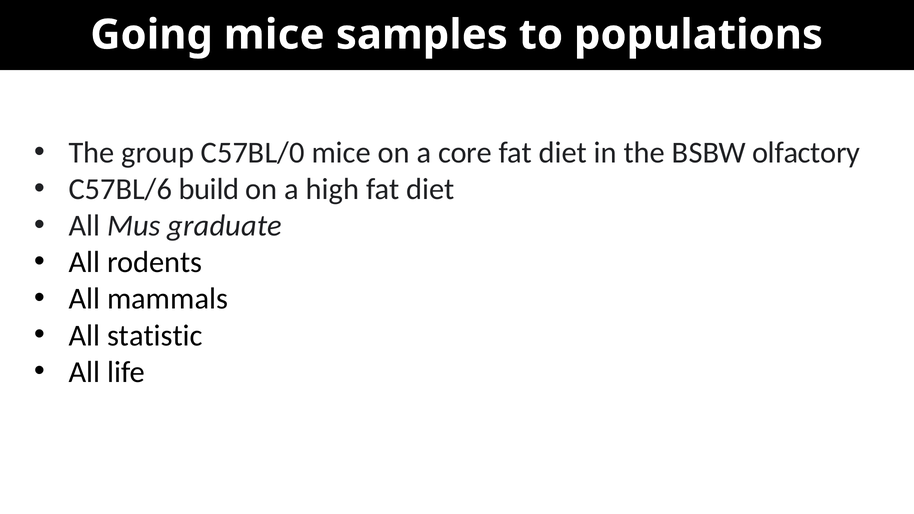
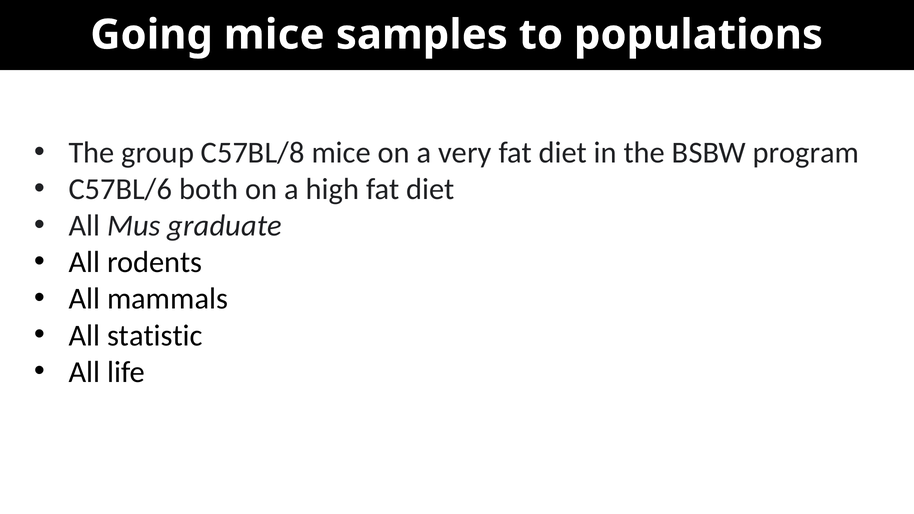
C57BL/0: C57BL/0 -> C57BL/8 (253, 153)
core: core -> very (465, 153)
olfactory: olfactory -> program (806, 153)
build: build -> both (209, 189)
